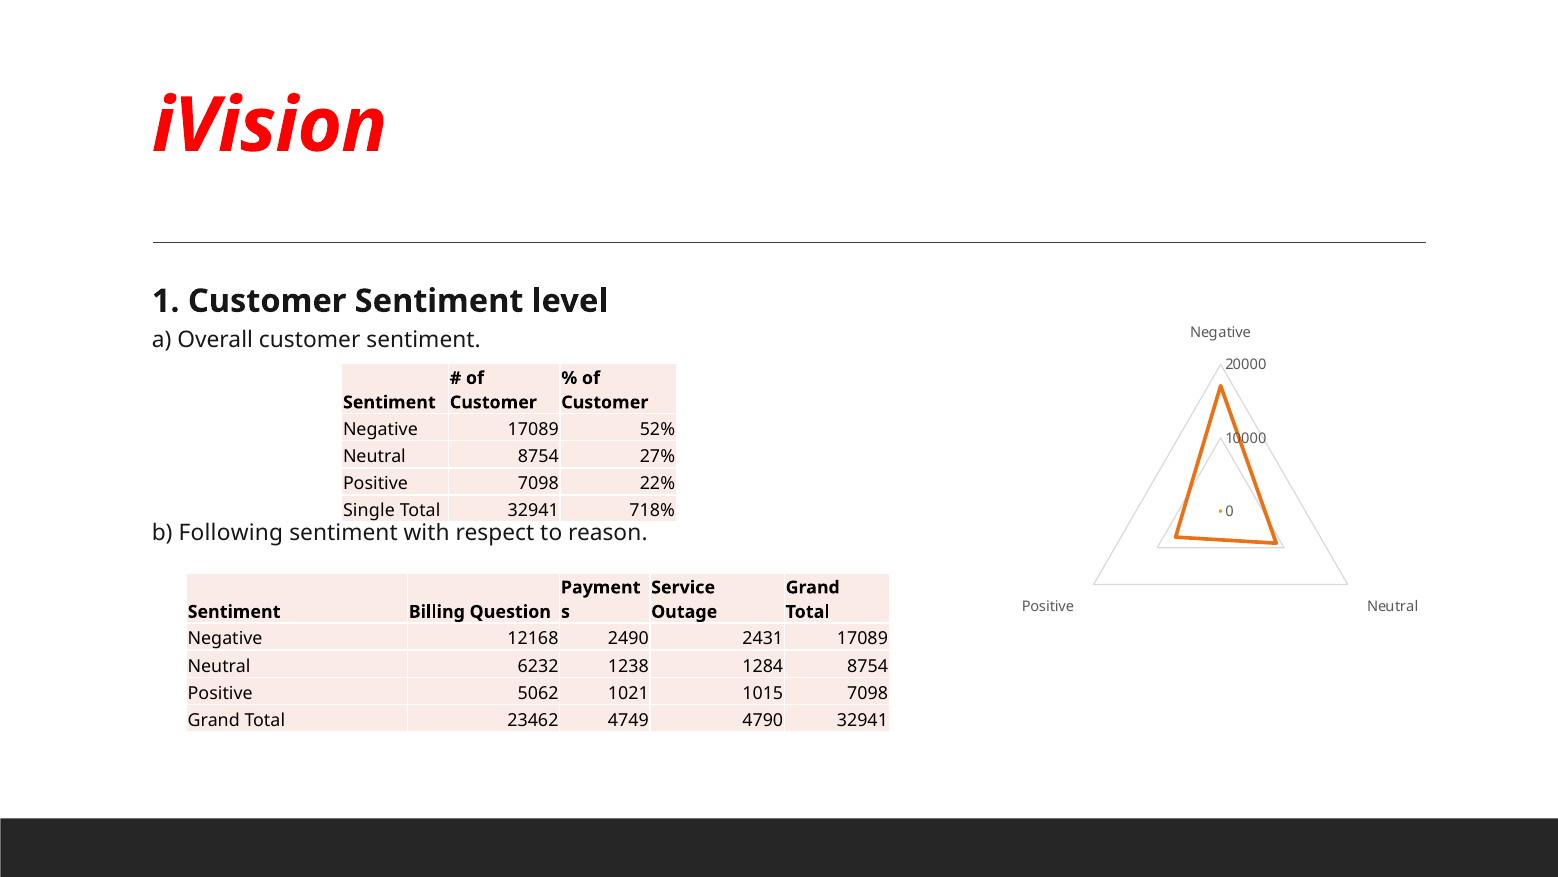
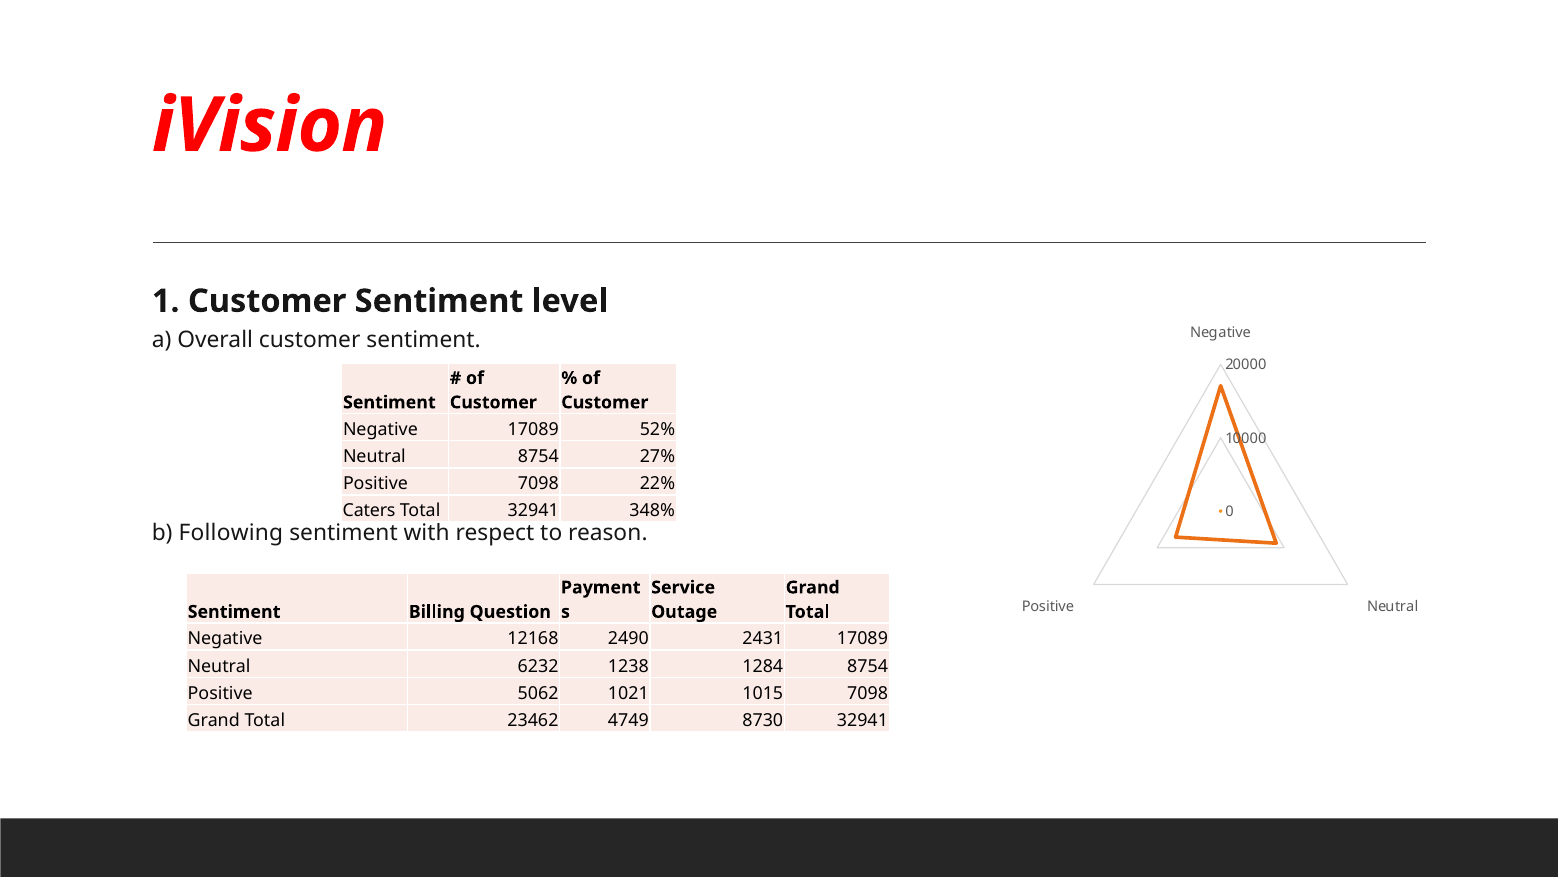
Single: Single -> Caters (369, 511)
718%: 718% -> 348% (652, 511)
4790: 4790 -> 8730 (763, 720)
